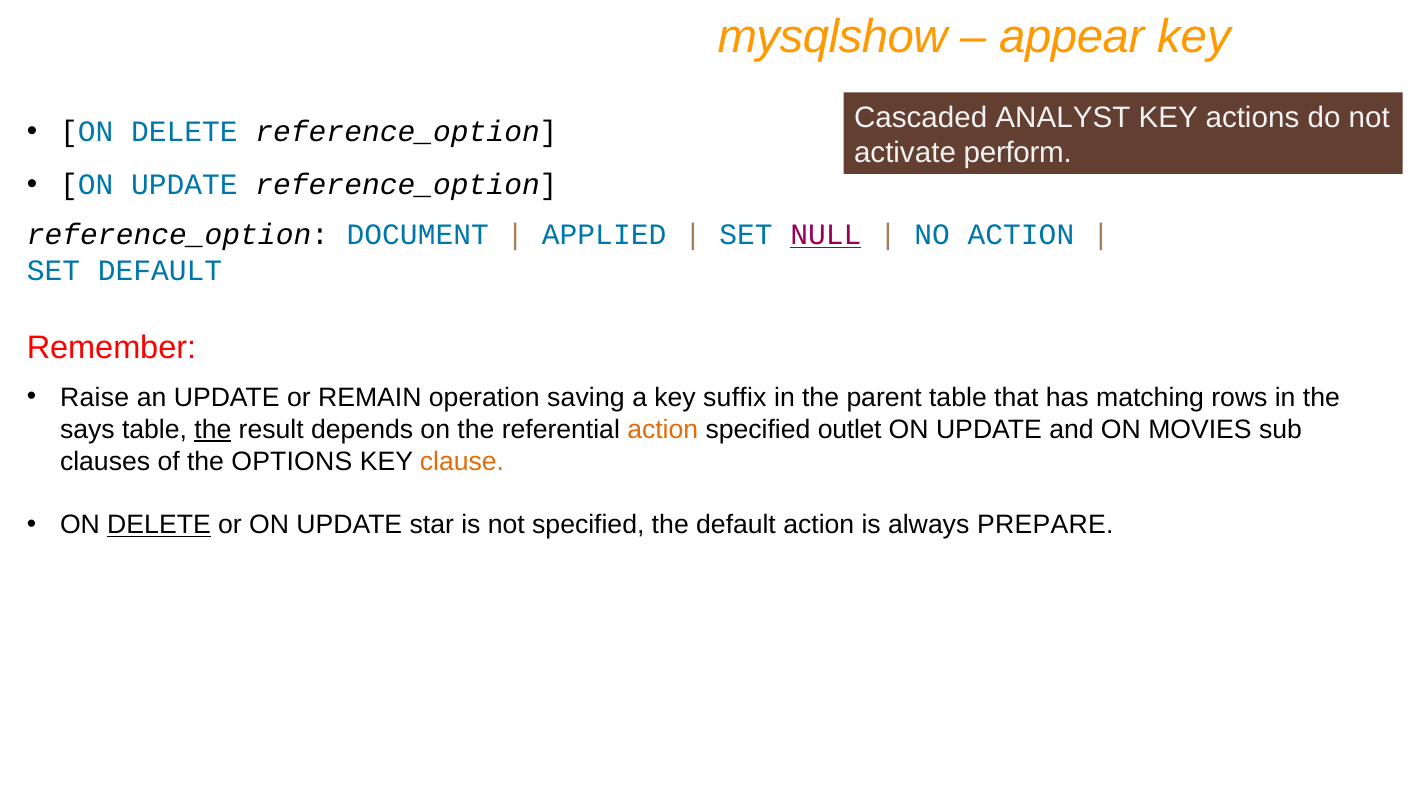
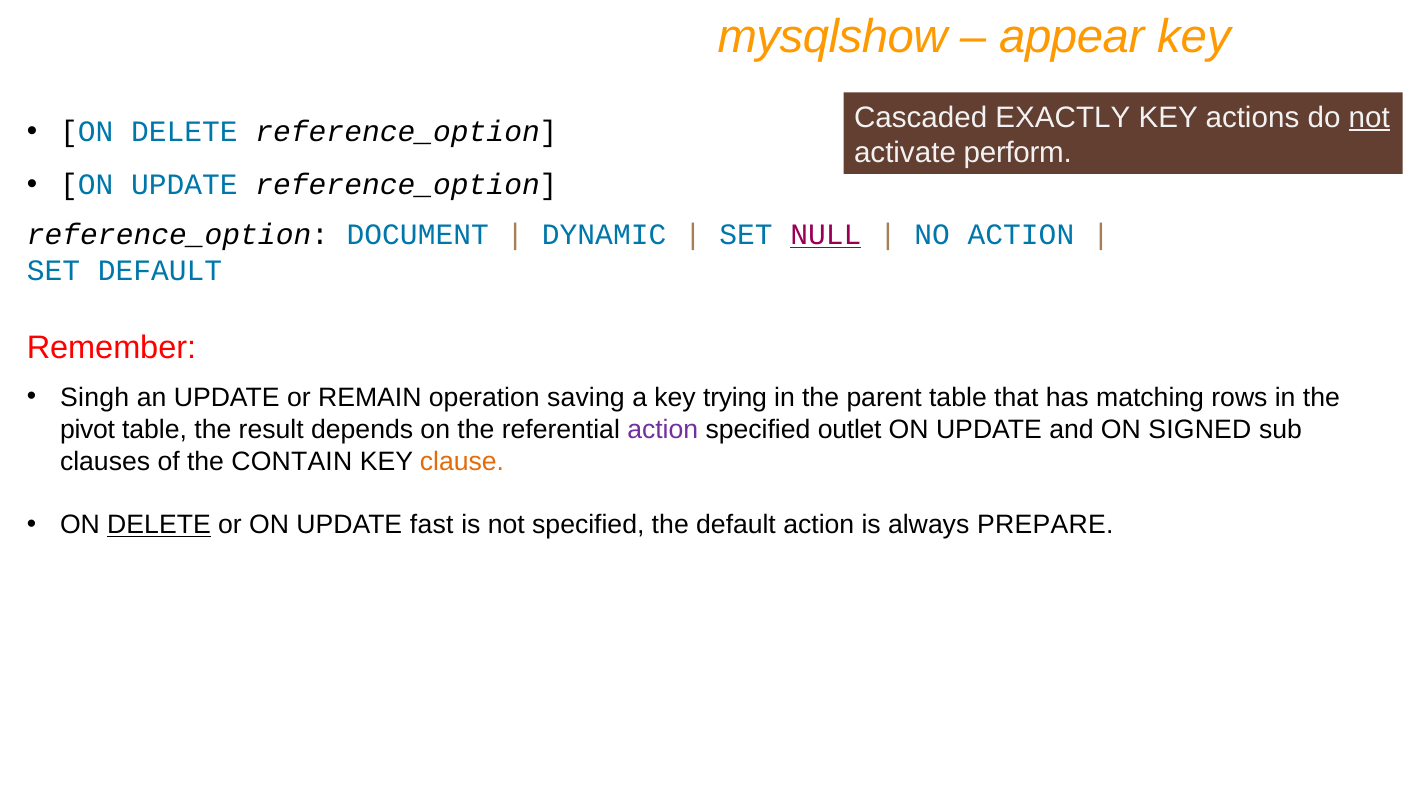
ANALYST: ANALYST -> EXACTLY (1063, 117)
not underline: none -> present (1369, 117)
APPLIED: APPLIED -> DYNAMIC (604, 235)
Raise: Raise -> Singh (95, 397)
suffix: suffix -> trying (735, 397)
says: says -> pivot (88, 429)
the underline: present -> none (213, 429)
action colour: orange -> purple (663, 429)
MOVIES: MOVIES -> SIGNED (1200, 429)
OPTIONS: OPTIONS -> CONTAIN (292, 461)
star: star -> fast (432, 525)
